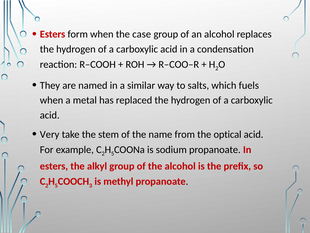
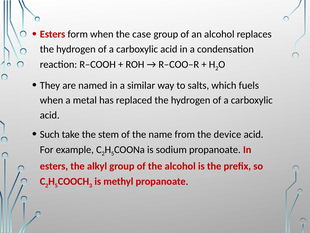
Very: Very -> Such (50, 134)
optical: optical -> device (227, 134)
